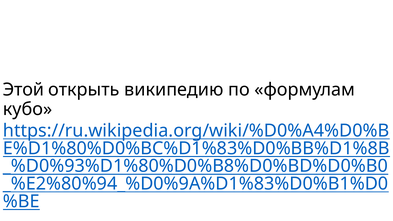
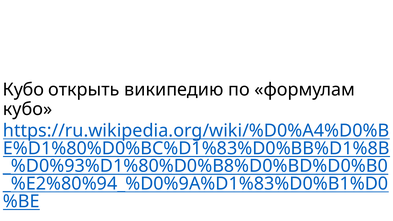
Этой: Этой -> Кубо (23, 90)
